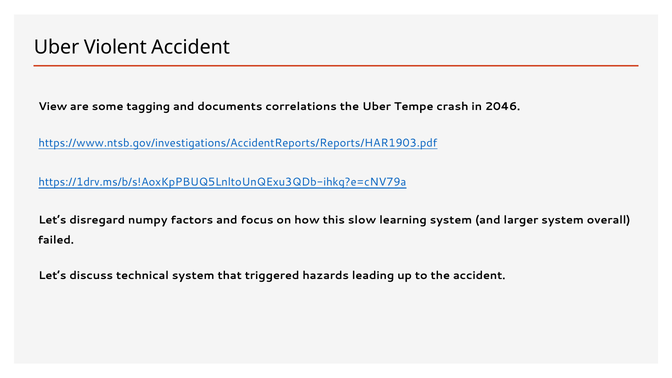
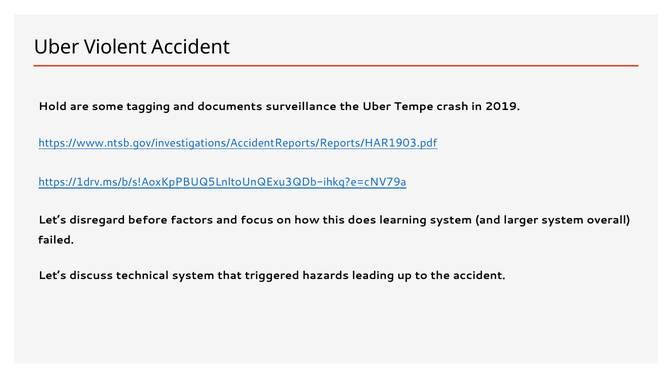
View: View -> Hold (53, 106)
correlations: correlations -> surveillance (301, 106)
2046: 2046 -> 2019 (503, 106)
numpy: numpy -> before (148, 220)
slow: slow -> does (362, 220)
